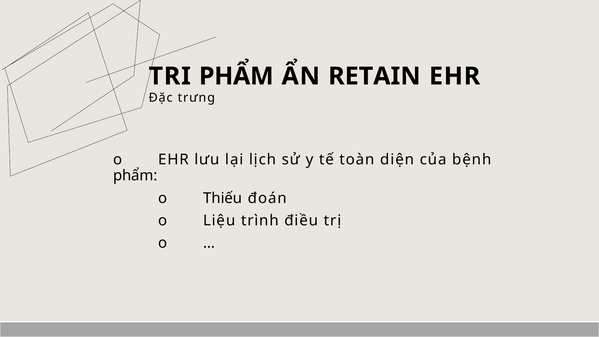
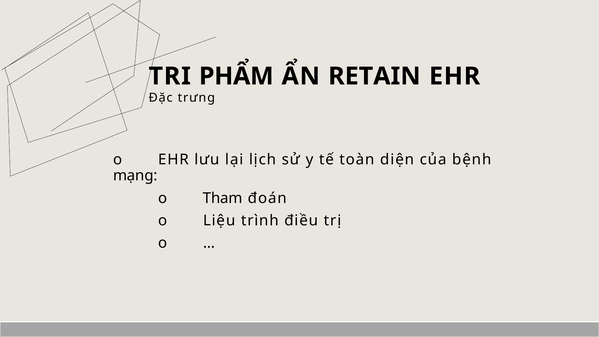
phẩm: phẩm -> mạng (135, 176)
Thiếu: Thiếu -> Tham (223, 198)
